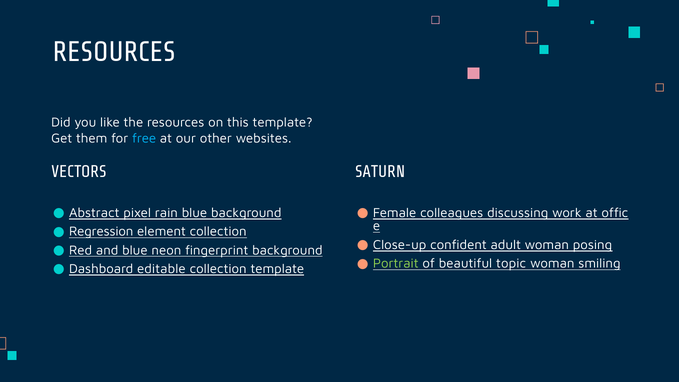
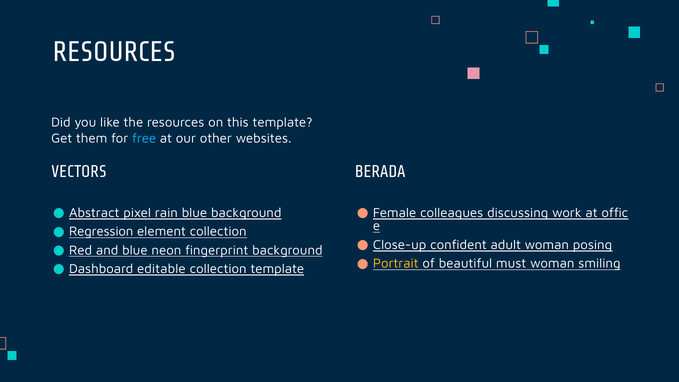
SATURN: SATURN -> BERADA (380, 172)
Portrait colour: light green -> yellow (396, 263)
topic: topic -> must (511, 263)
